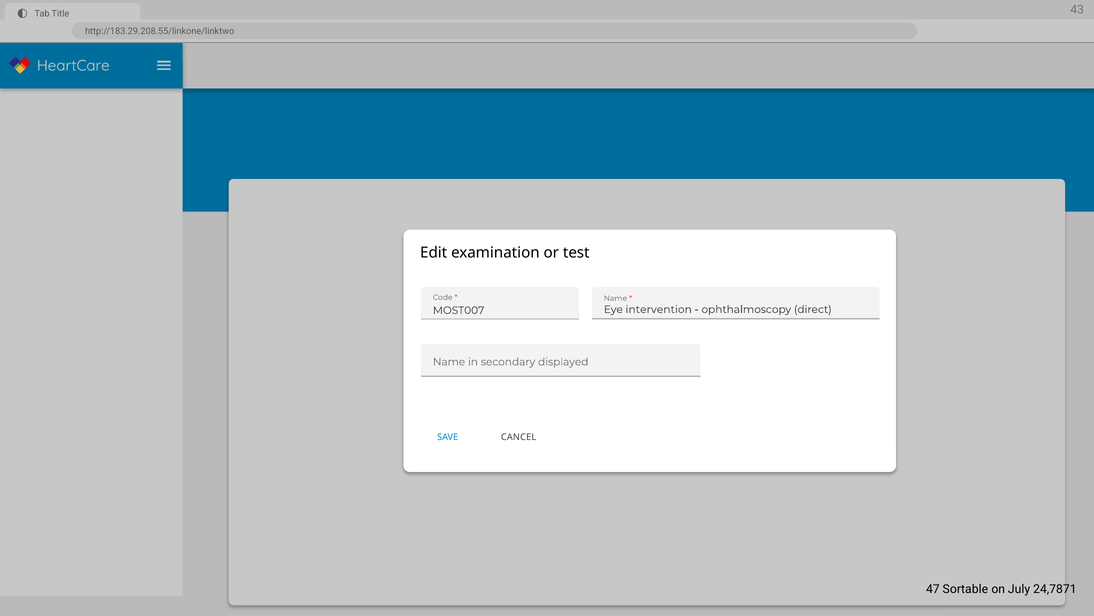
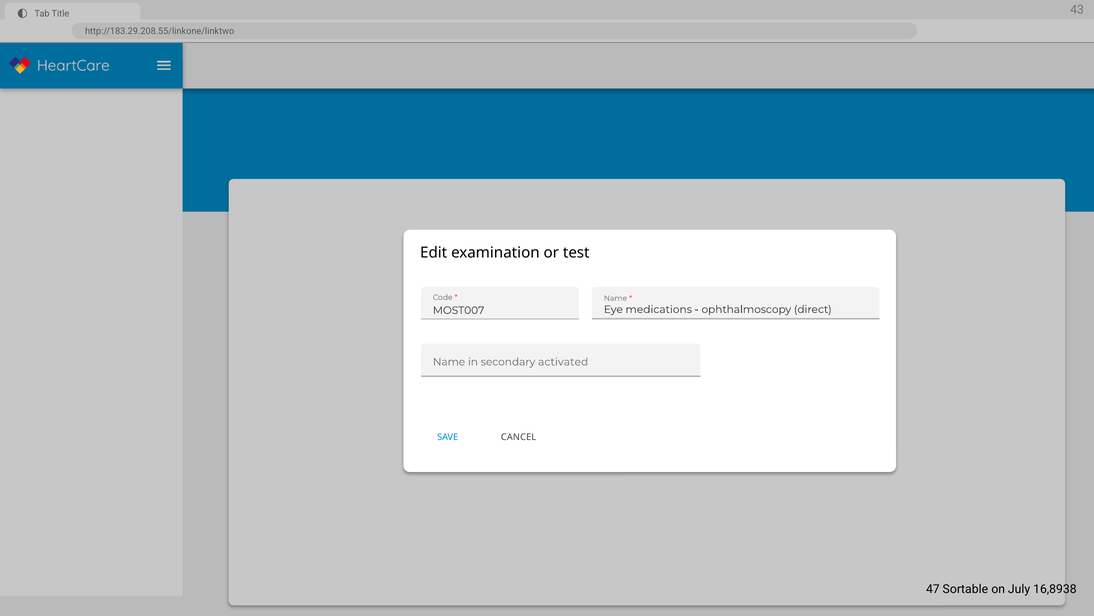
intervention: intervention -> medications (659, 309)
displayed: displayed -> activated (563, 362)
24,7871: 24,7871 -> 16,8938 (1055, 589)
